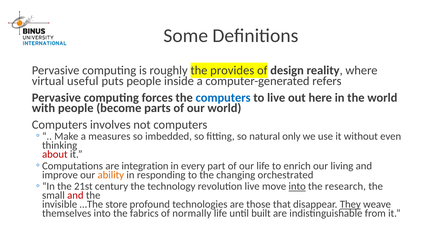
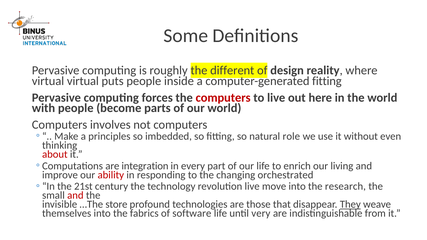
provides: provides -> different (232, 71)
virtual useful: useful -> virtual (83, 81)
computer-generated refers: refers -> fitting (327, 81)
computers colour: blue -> red (223, 98)
measures: measures -> principles (109, 136)
only: only -> role (291, 136)
ability colour: orange -> red (111, 175)
into underline: present -> none (297, 187)
normally: normally -> software (192, 214)
built: built -> very (261, 214)
